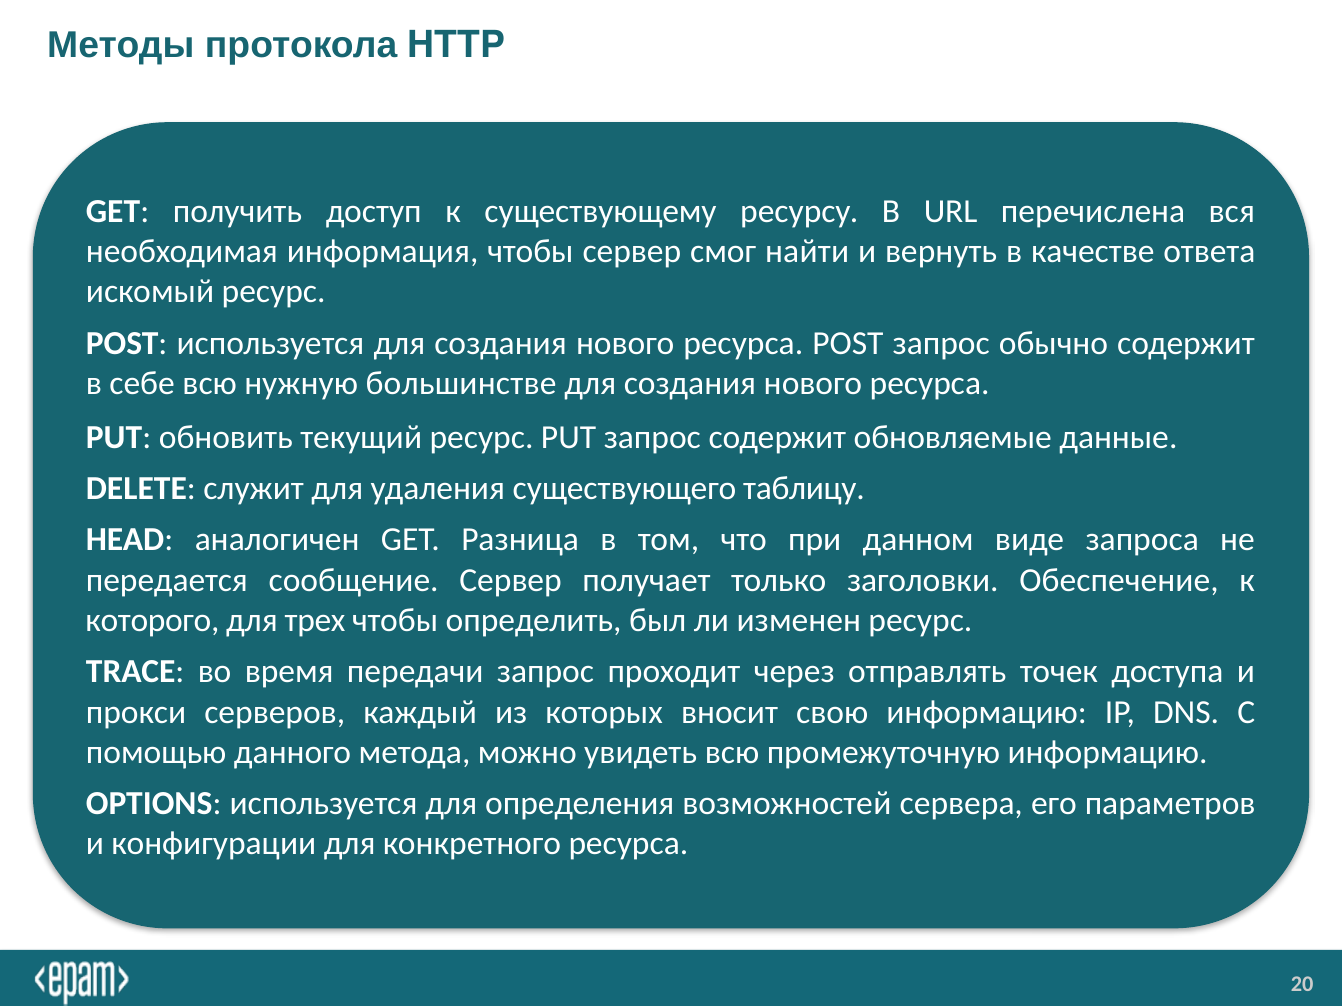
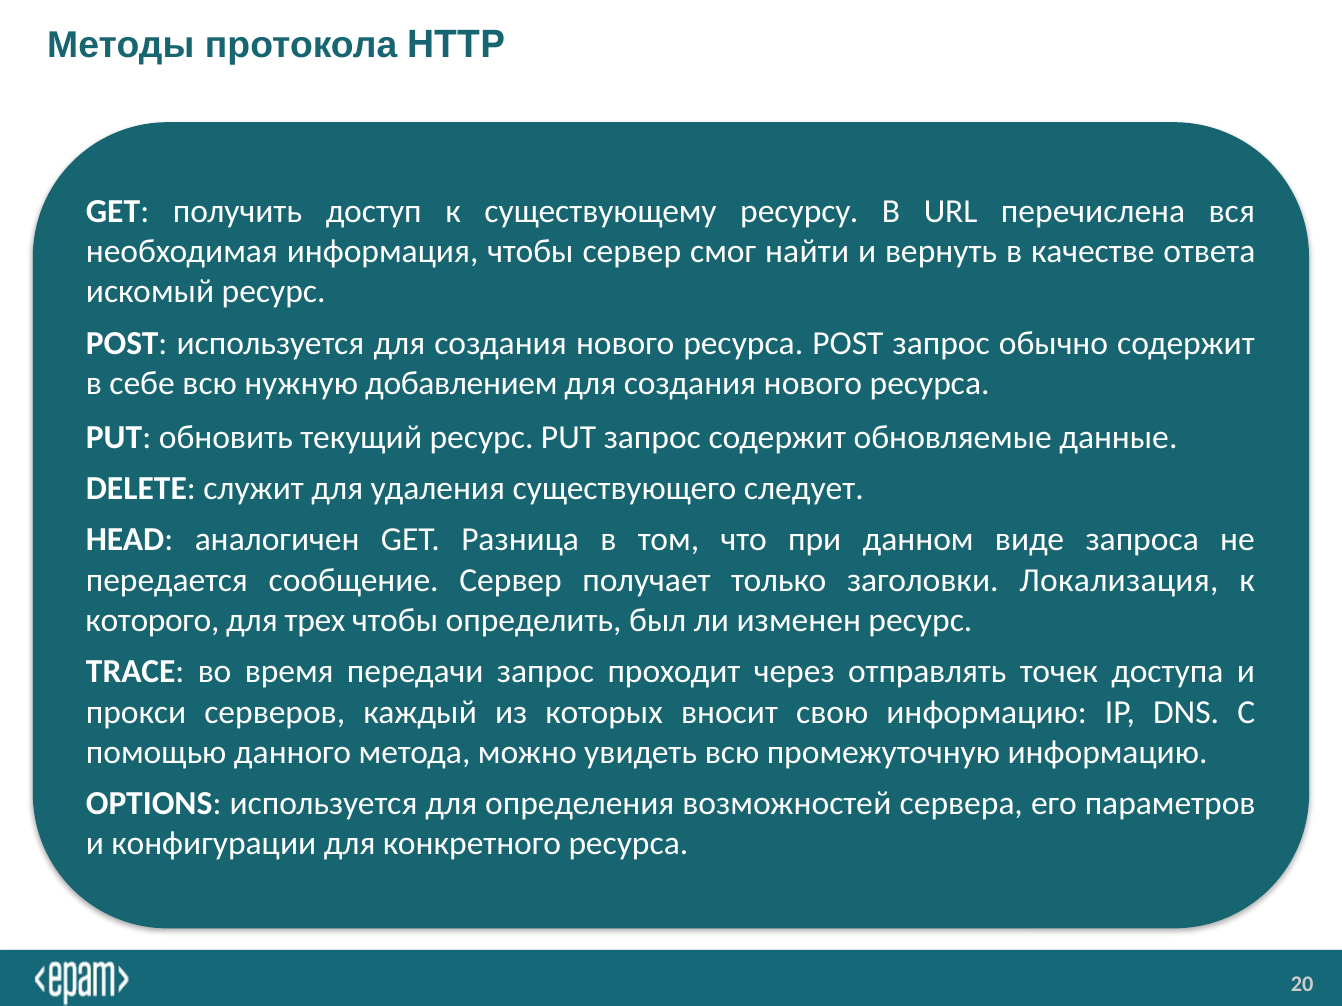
большинстве: большинстве -> добавлением (461, 384)
таблицу: таблицу -> следует (804, 489)
Обеспечение: Обеспечение -> Локализация (1119, 580)
